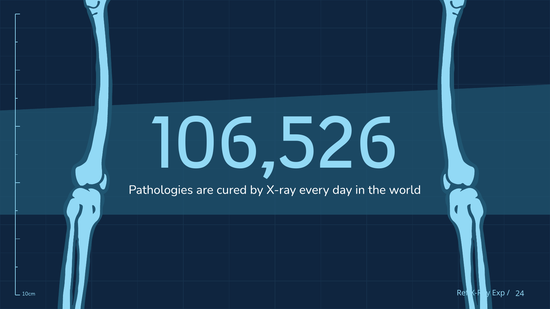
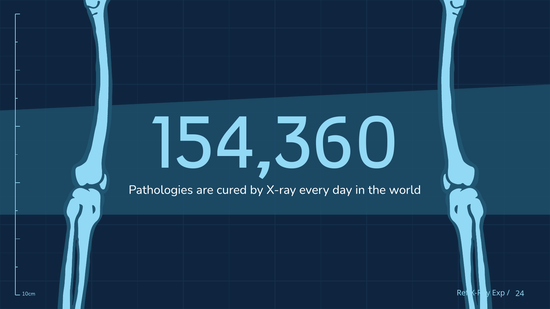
106,526: 106,526 -> 154,360 (275, 144)
